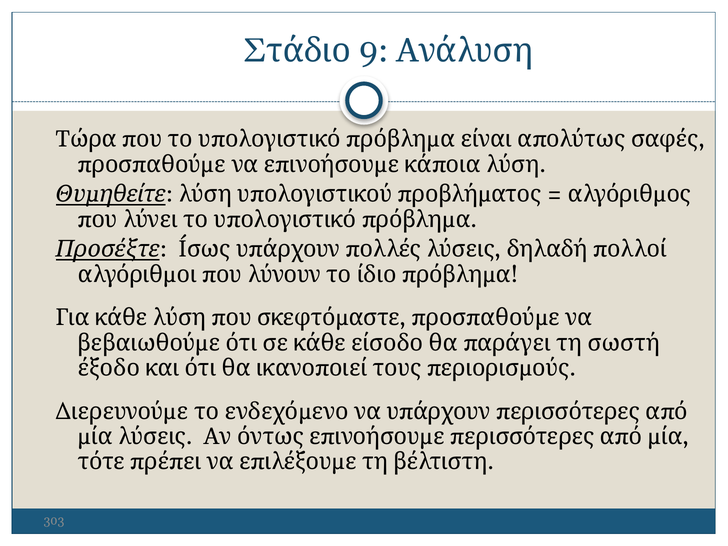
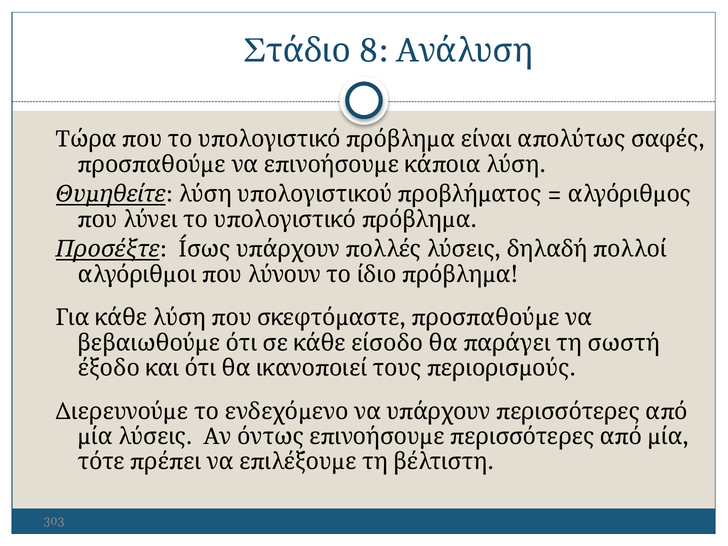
9: 9 -> 8 (374, 51)
